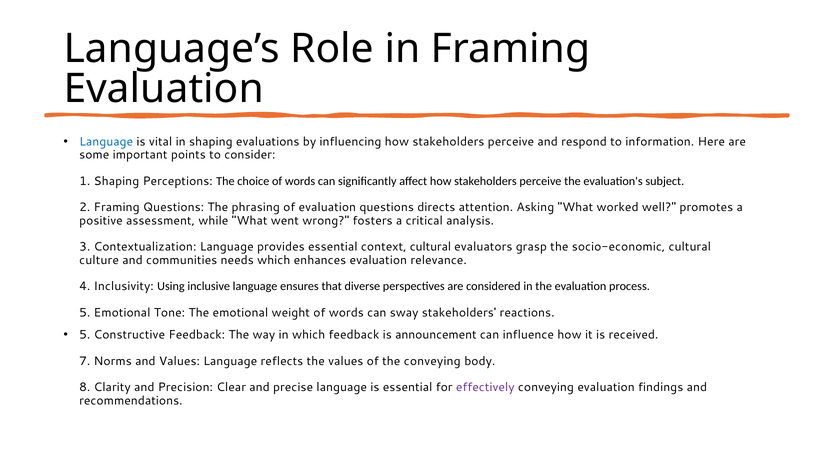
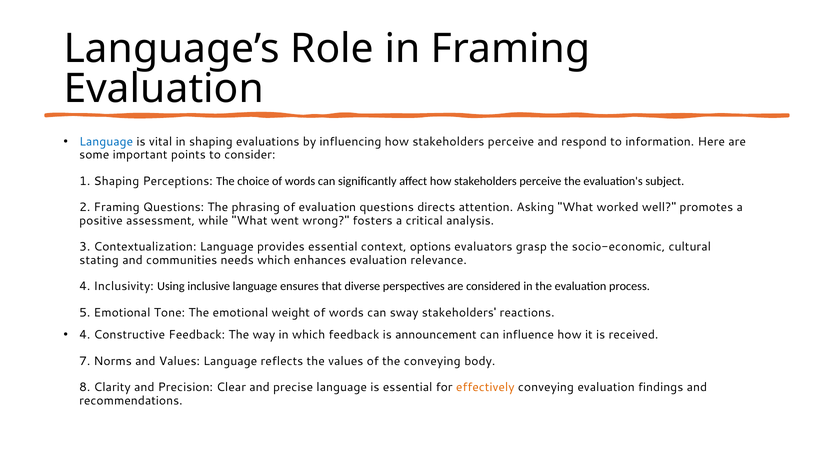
context cultural: cultural -> options (430, 247)
culture: culture -> stating (99, 260)
5: 5 -> 4 (85, 335)
effectively colour: purple -> orange (485, 387)
